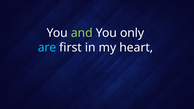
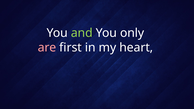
are colour: light blue -> pink (47, 48)
